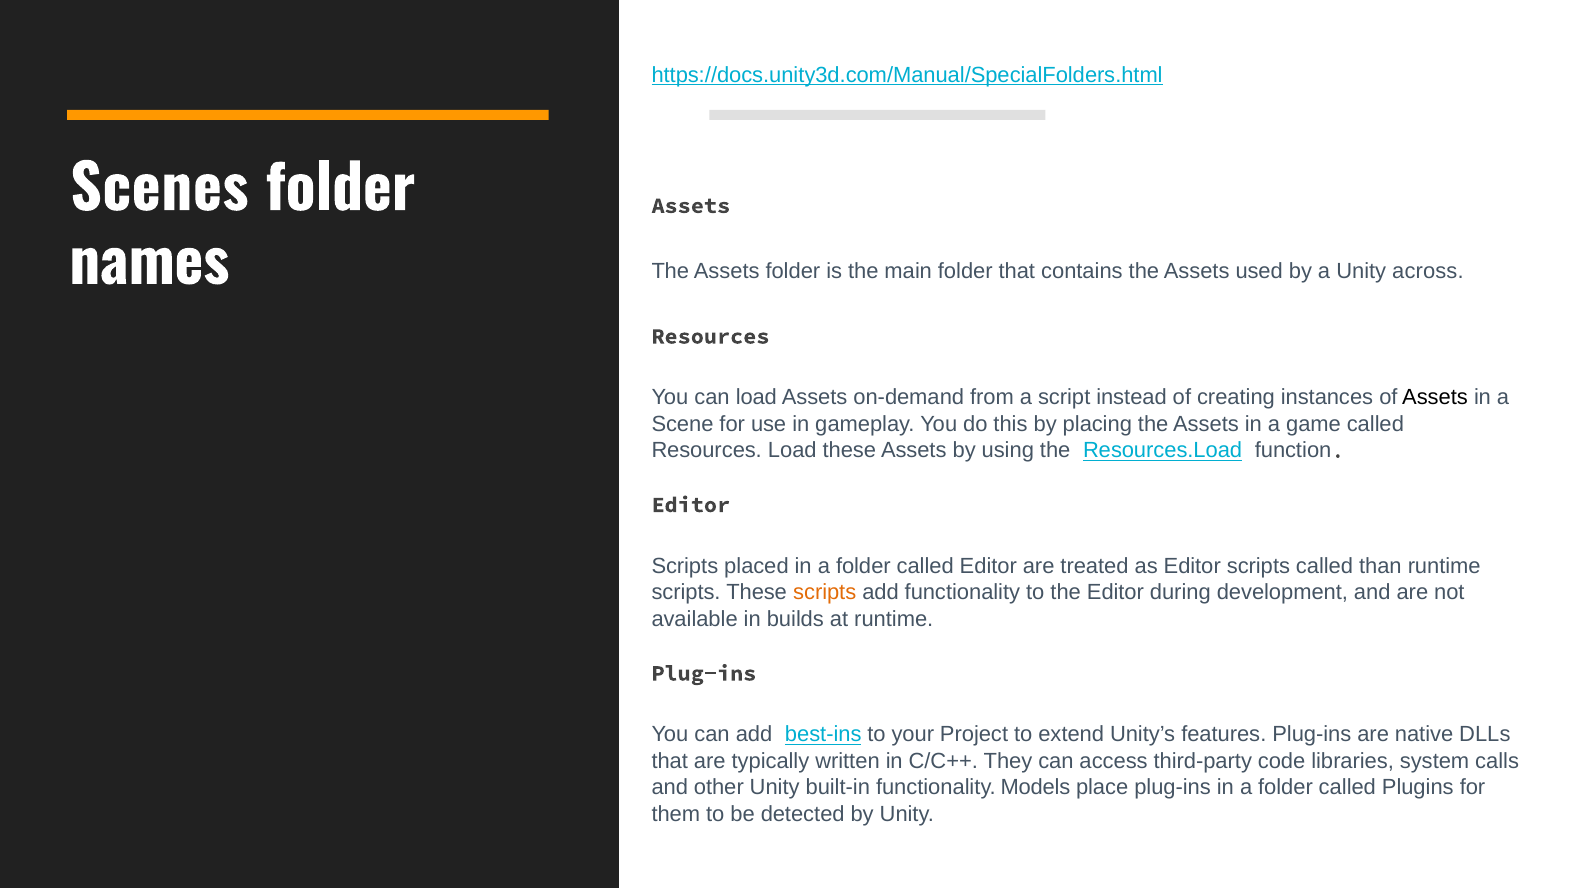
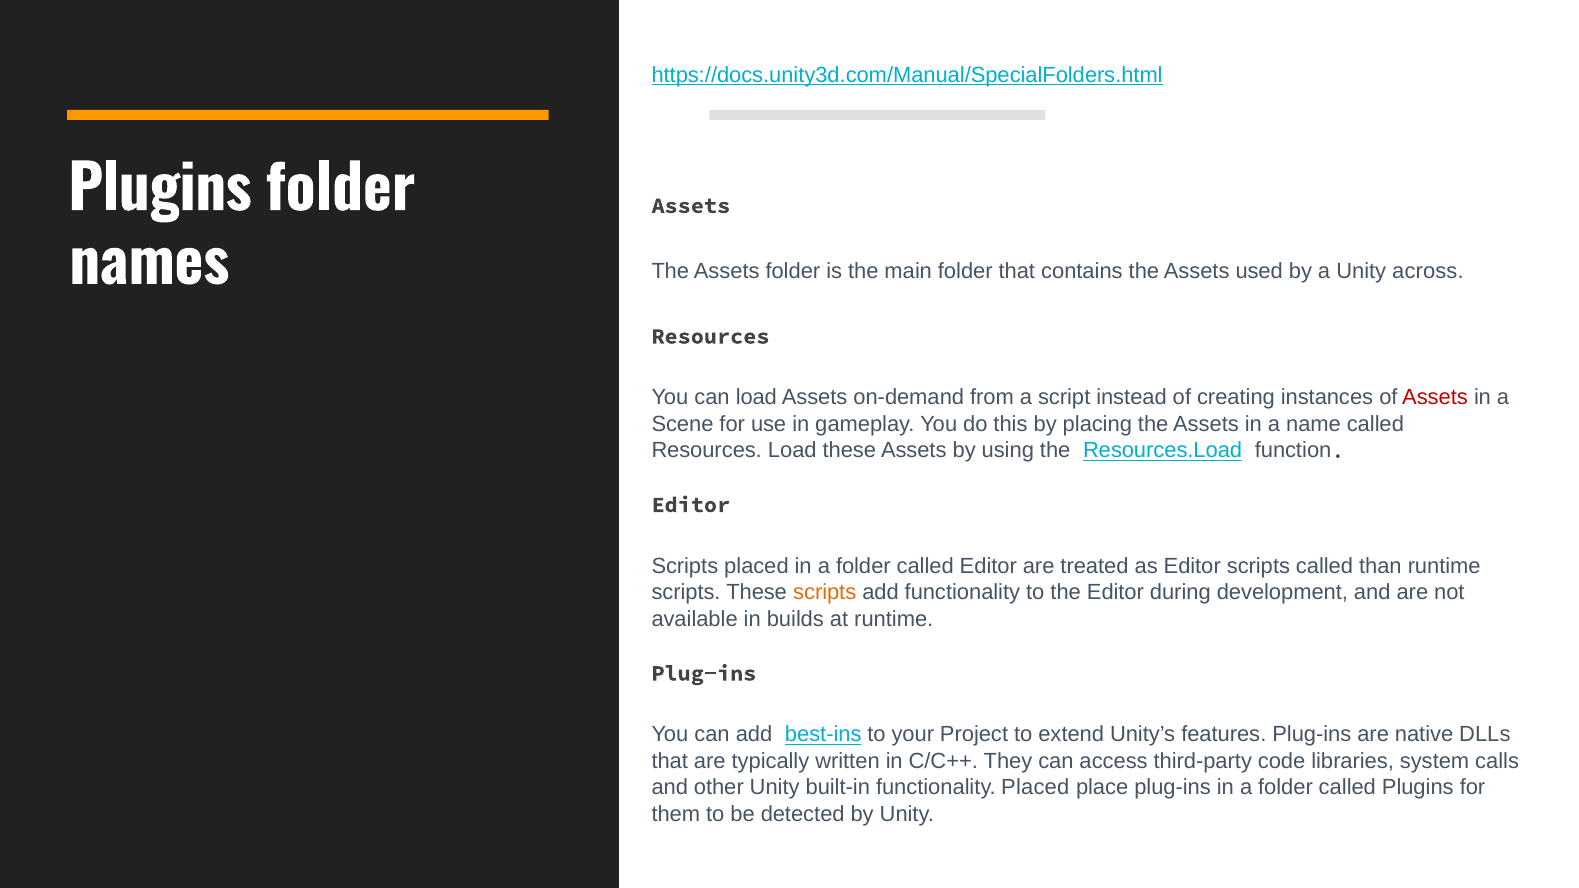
Scenes: Scenes -> Plugins (160, 190)
Assets colour: black -> red (1435, 398)
game: game -> name (1313, 424)
functionality Models: Models -> Placed (1035, 788)
